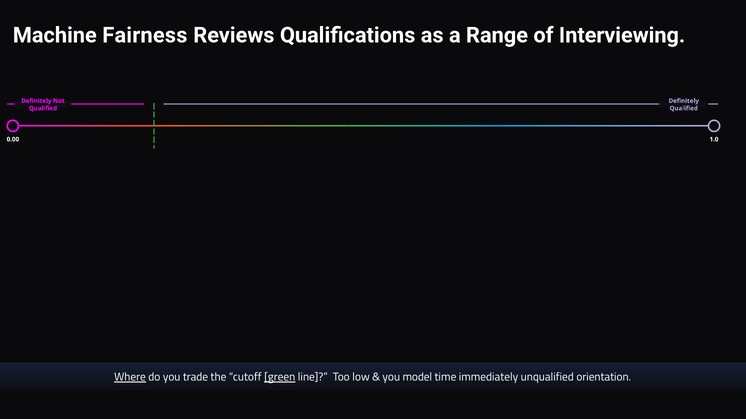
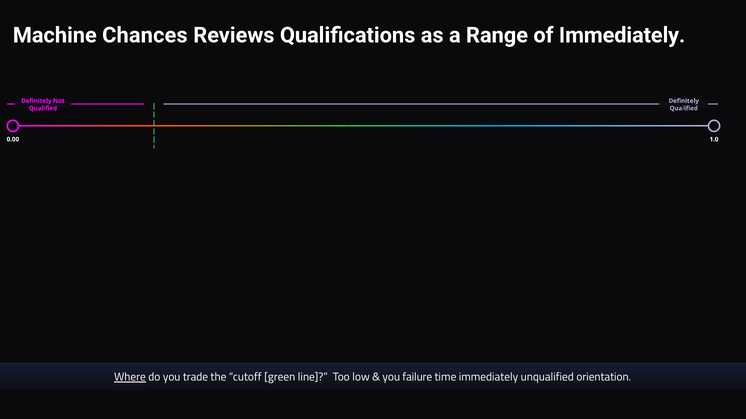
Fairness: Fairness -> Chances (145, 35)
of Interviewing: Interviewing -> Immediately (622, 35)
green underline: present -> none (280, 378)
model: model -> failure (417, 378)
